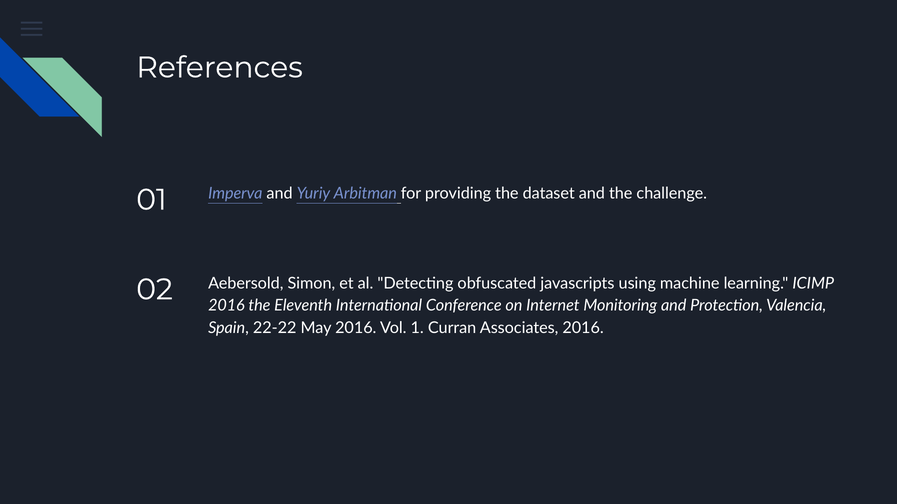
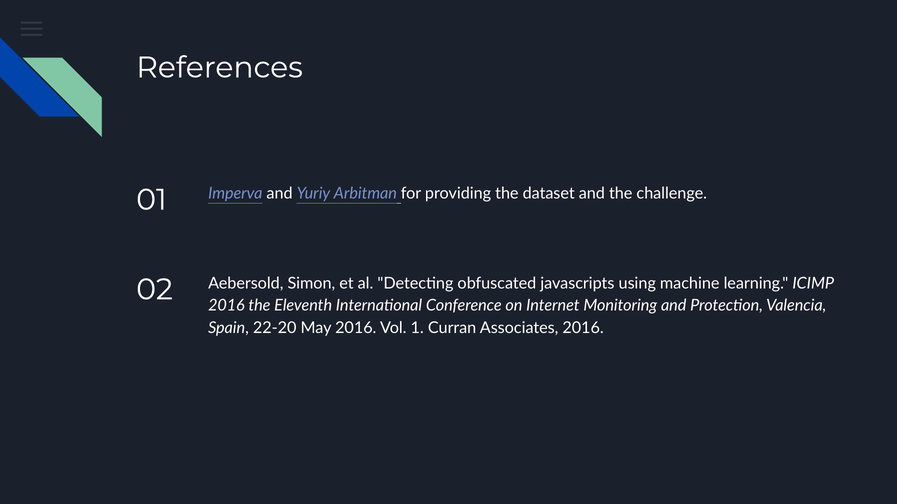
22-22: 22-22 -> 22-20 (275, 328)
